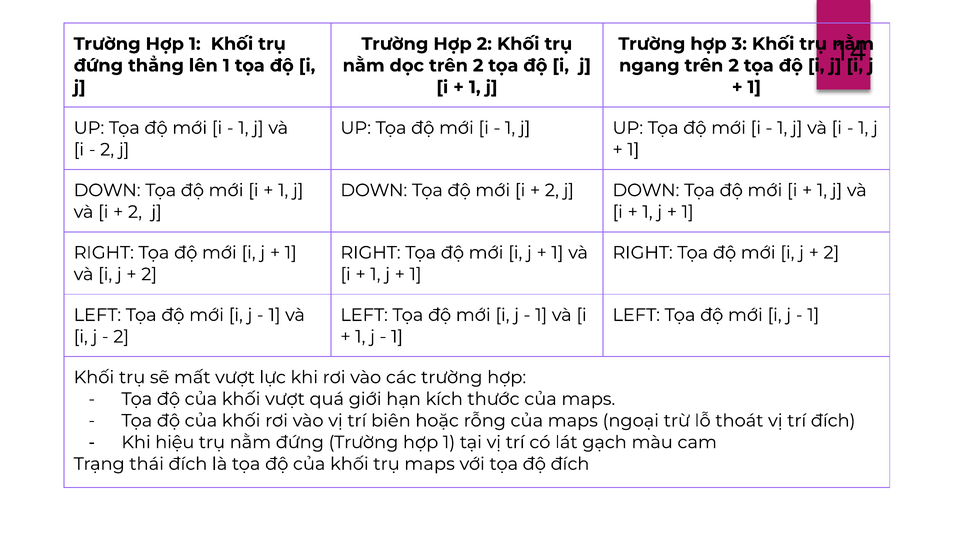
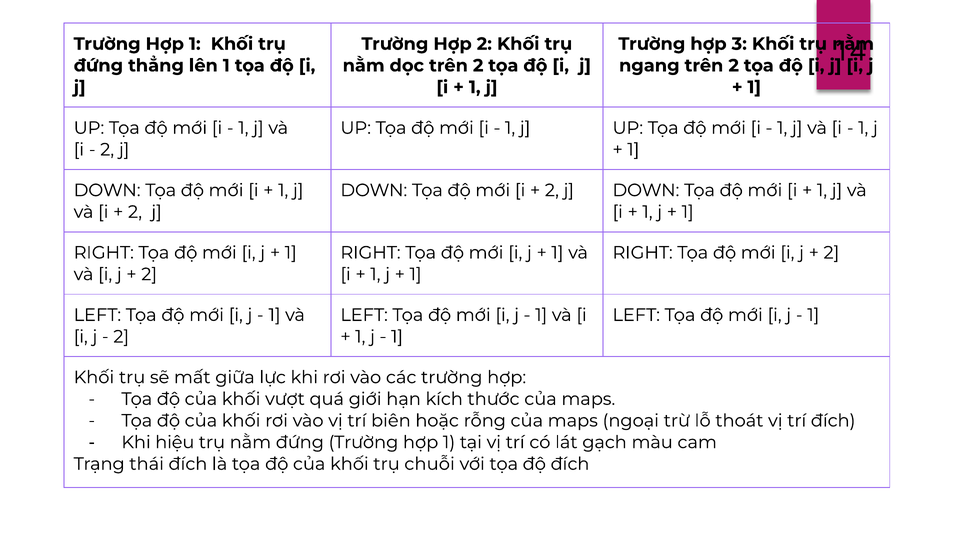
mất vượt: vượt -> giữa (235, 377)
trụ maps: maps -> chuỗi (430, 464)
